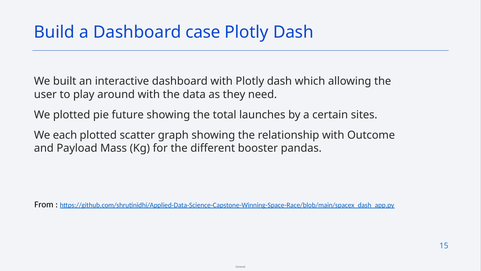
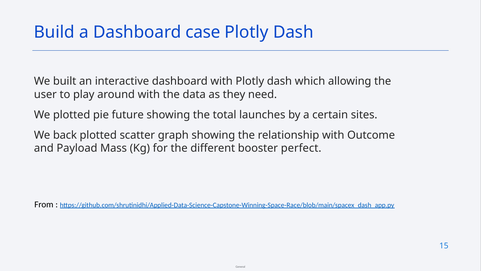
each: each -> back (65, 135)
pandas: pandas -> perfect (301, 148)
